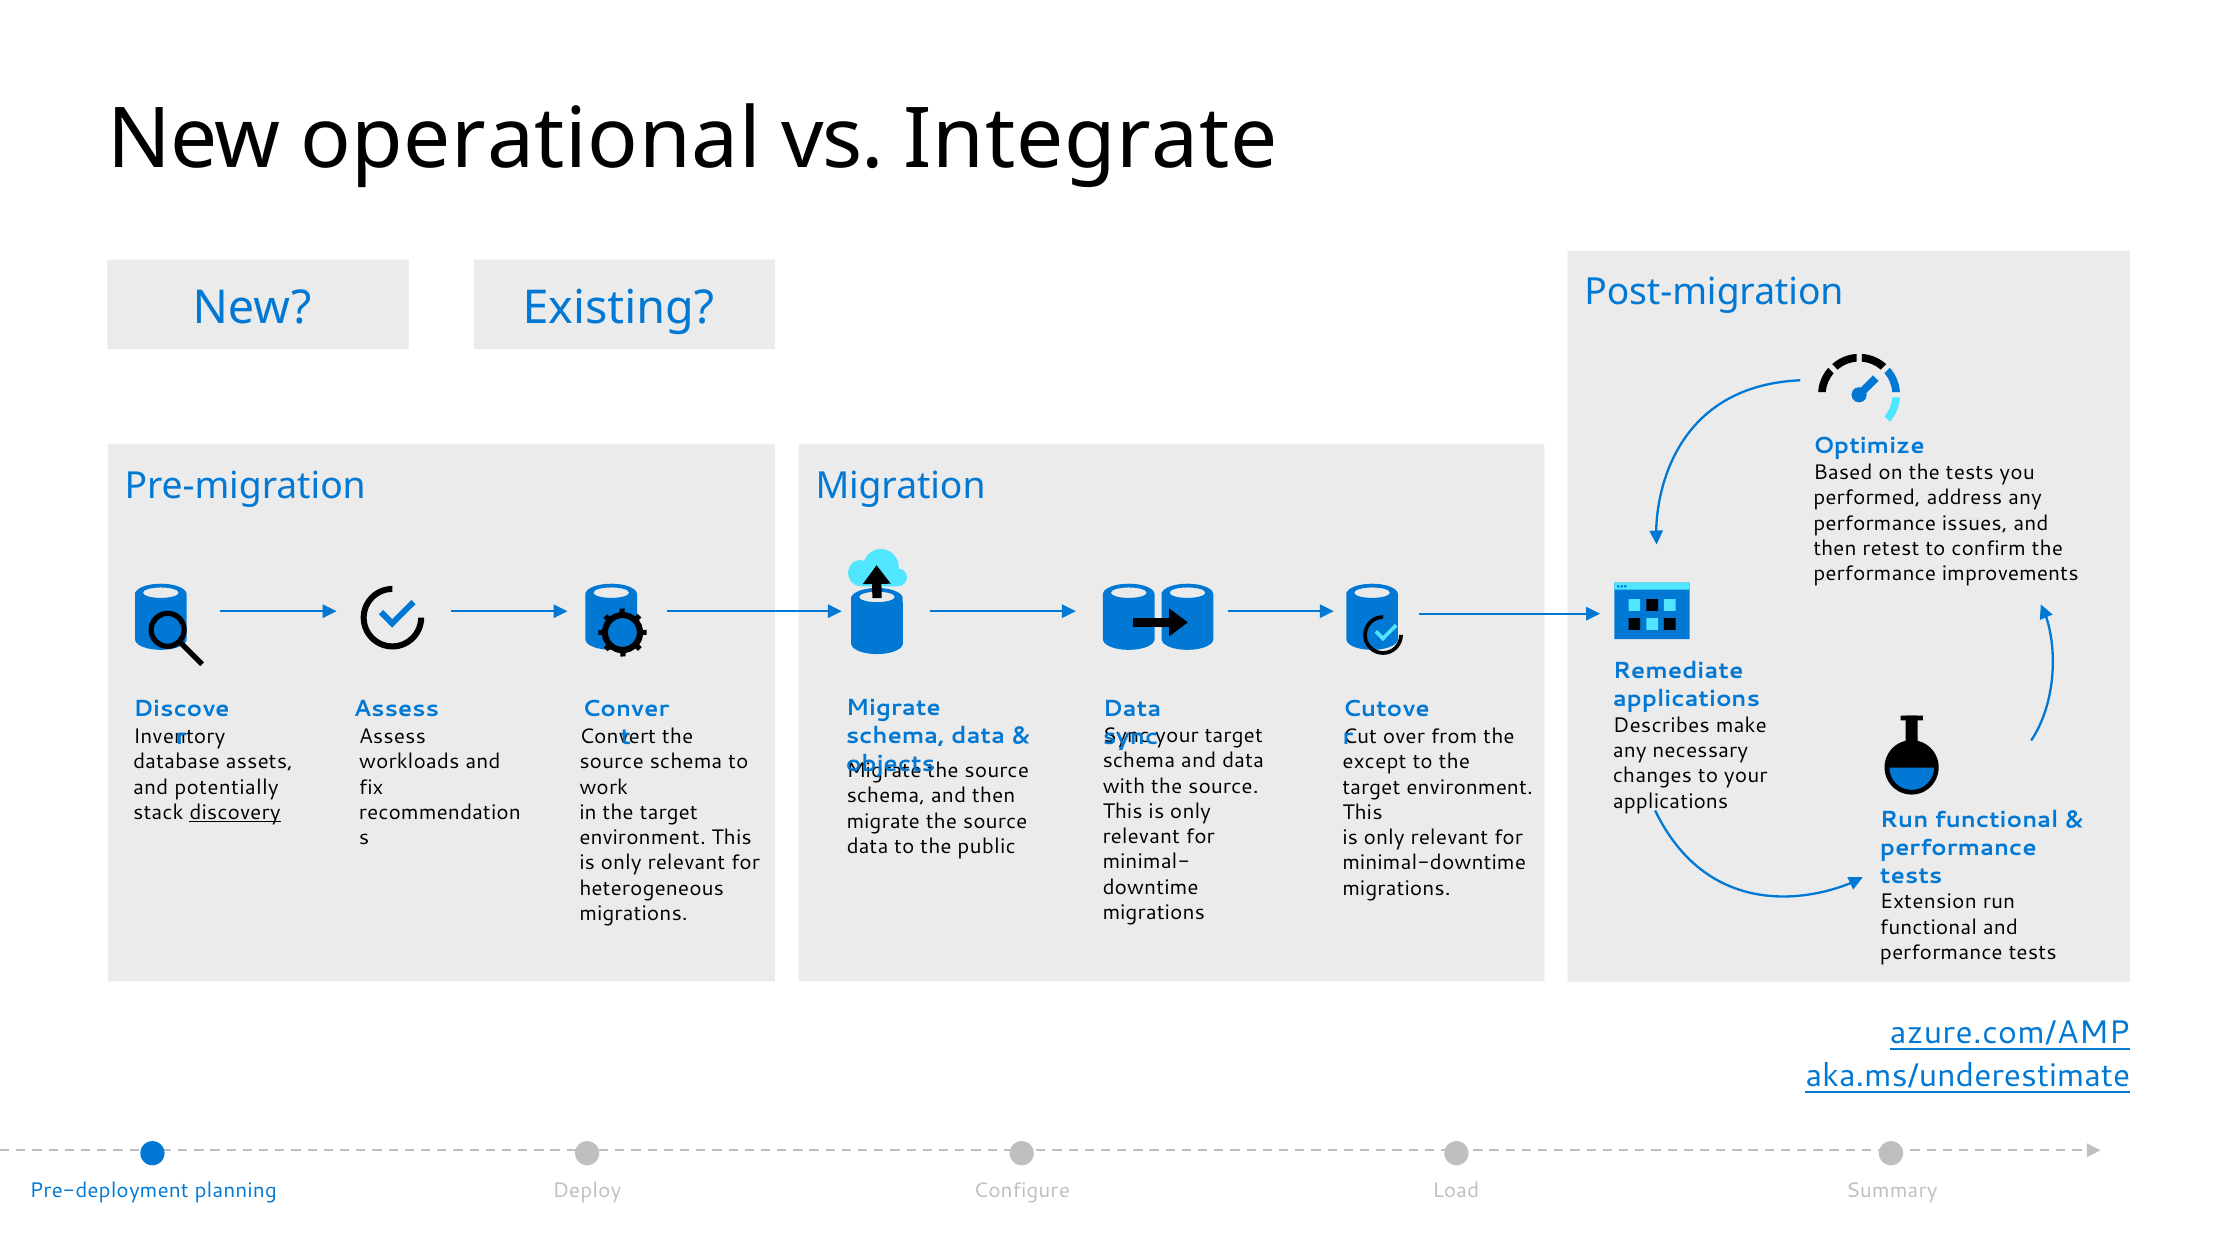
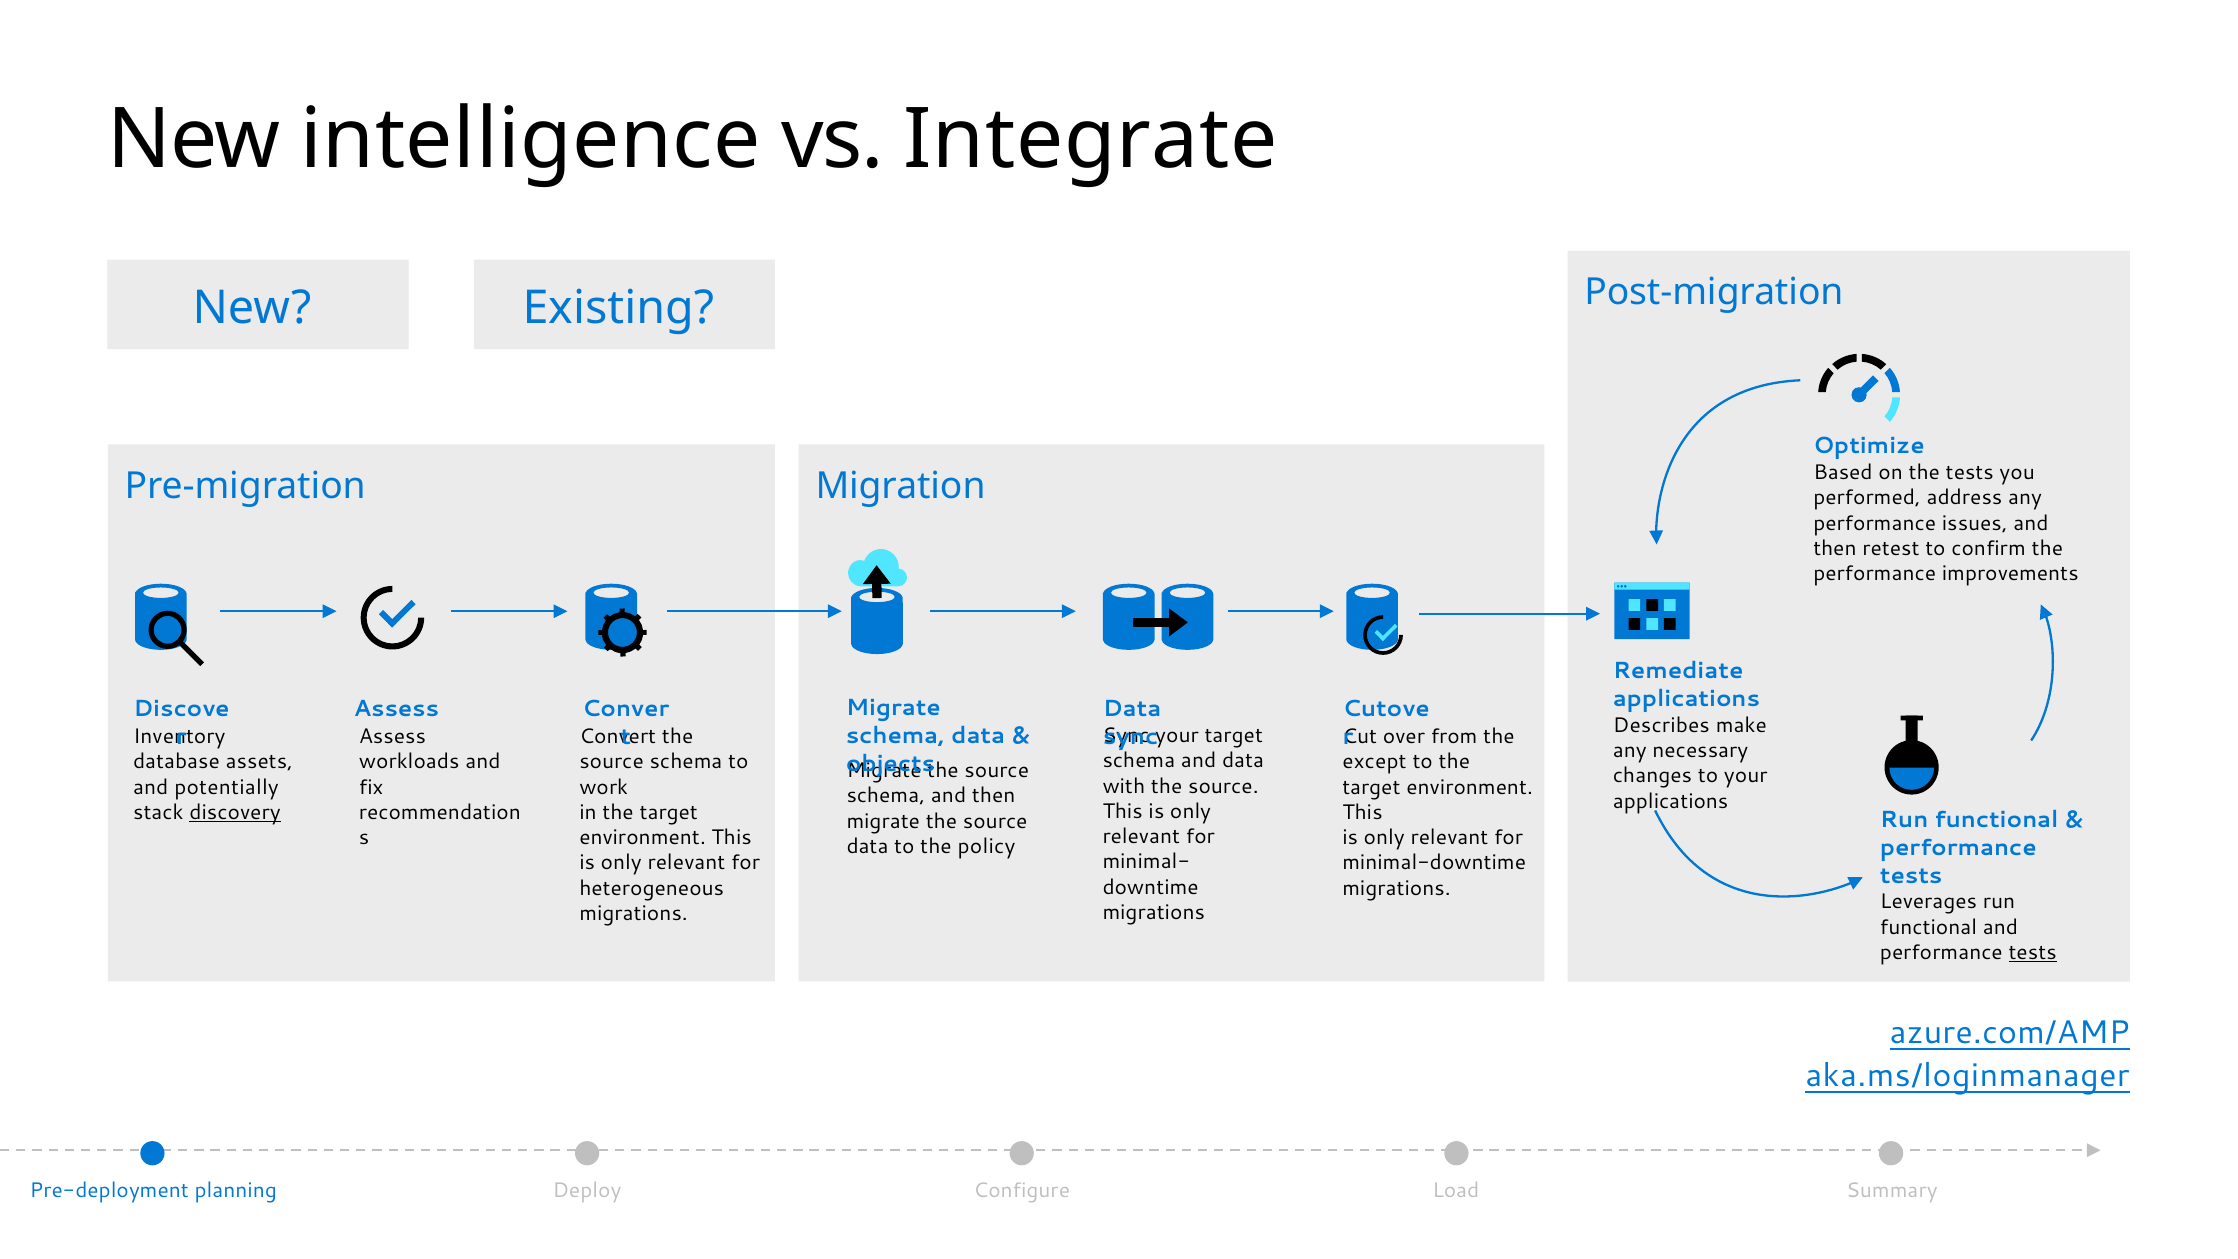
operational: operational -> intelligence (531, 140)
public: public -> policy (987, 846)
Extension: Extension -> Leverages (1929, 902)
tests underline: none -> present (2033, 952)
aka.ms/underestimate: aka.ms/underestimate -> aka.ms/loginmanager (1968, 1076)
